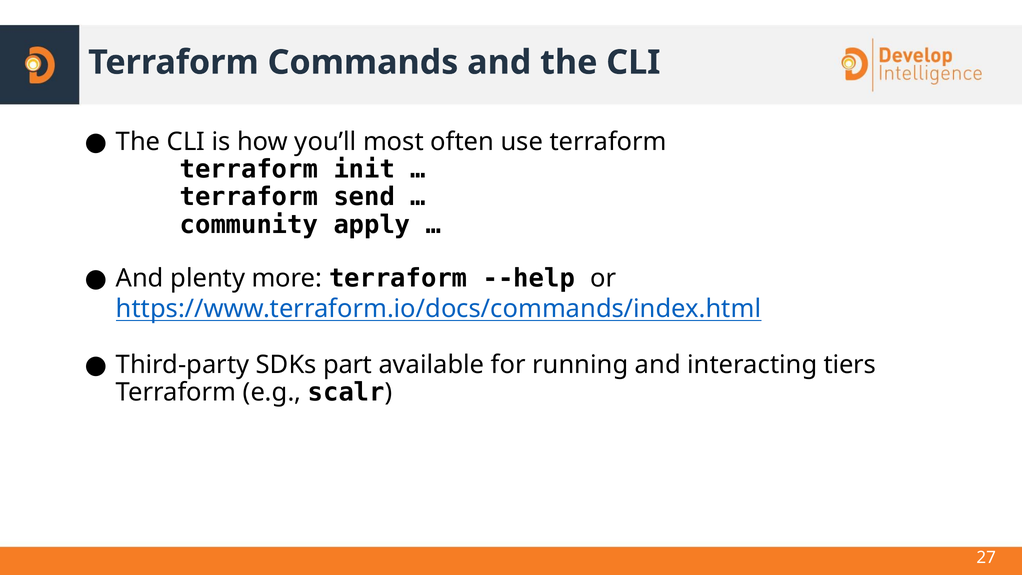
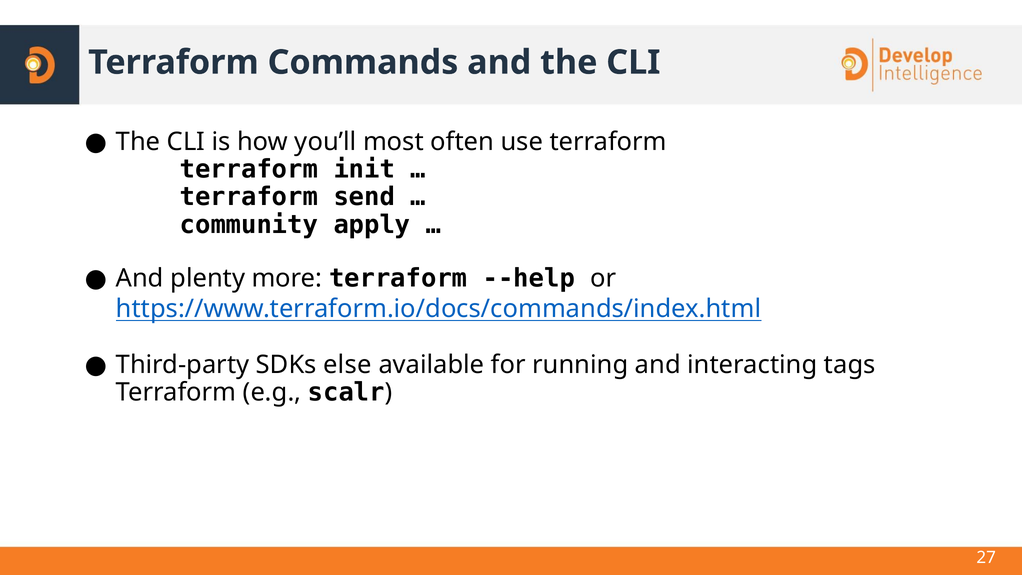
part: part -> else (347, 365)
tiers: tiers -> tags (850, 365)
